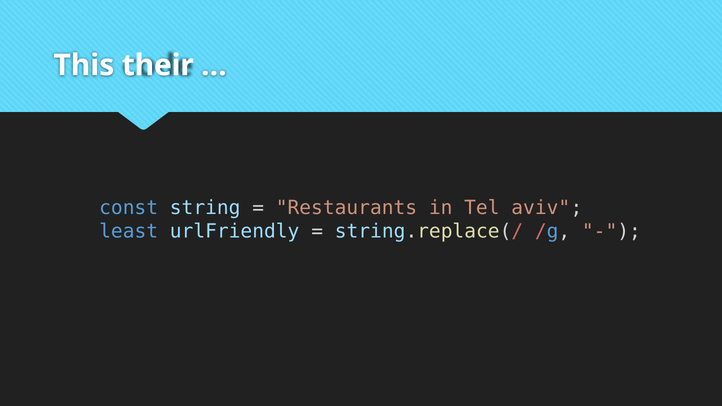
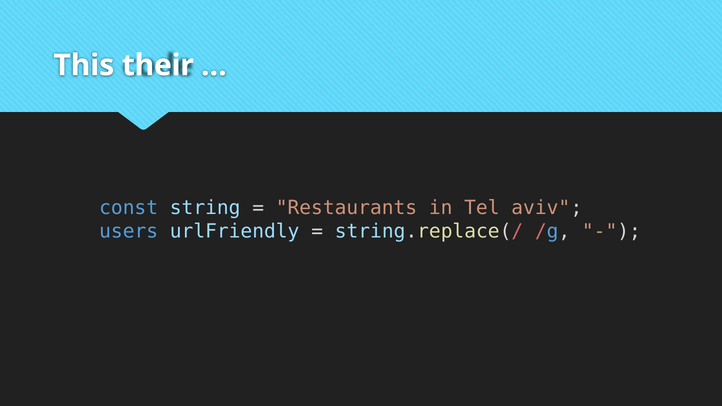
least: least -> users (129, 231)
